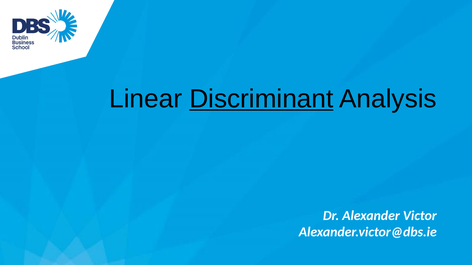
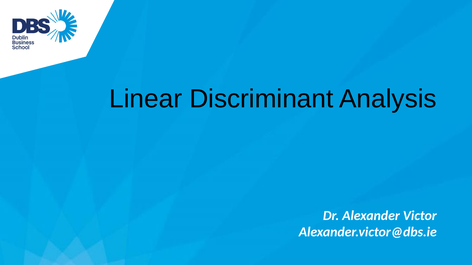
Discriminant underline: present -> none (261, 99)
